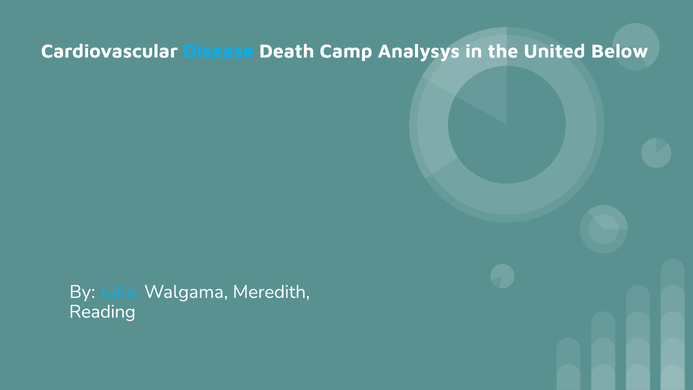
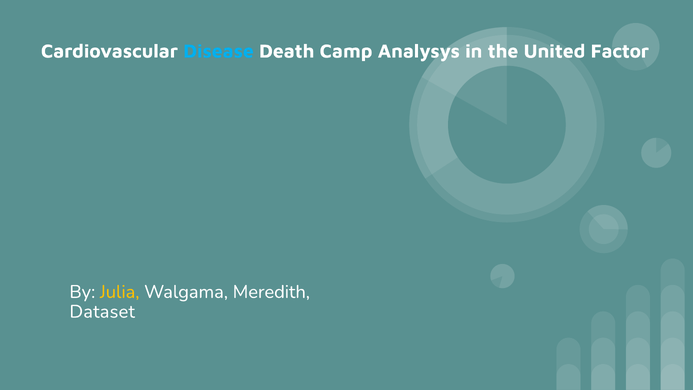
Below: Below -> Factor (620, 51)
Julia colour: light blue -> yellow (120, 292)
Reading: Reading -> Dataset (102, 311)
